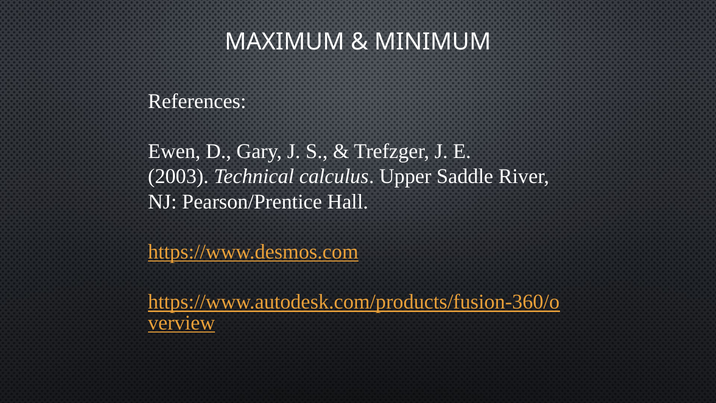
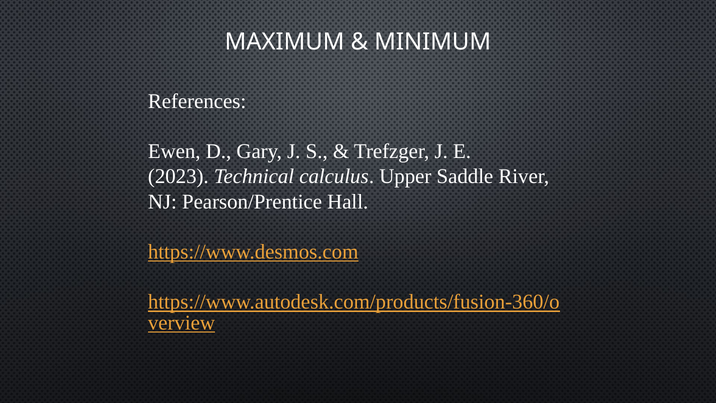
2003: 2003 -> 2023 (178, 176)
